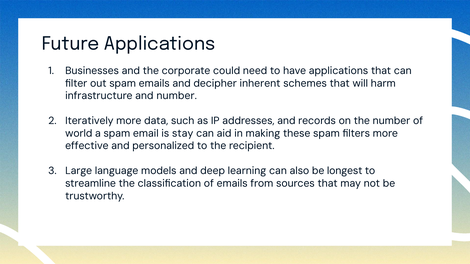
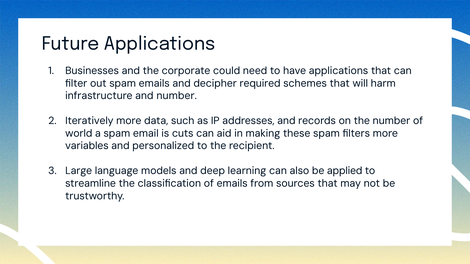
inherent: inherent -> required (260, 83)
stay: stay -> cuts (183, 134)
effective: effective -> variables (87, 146)
longest: longest -> applied (345, 171)
